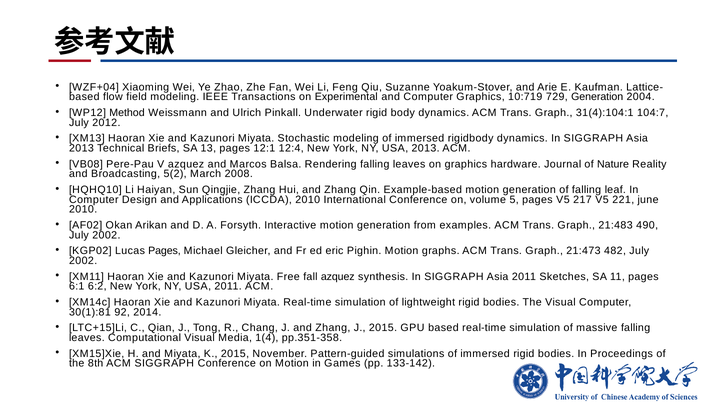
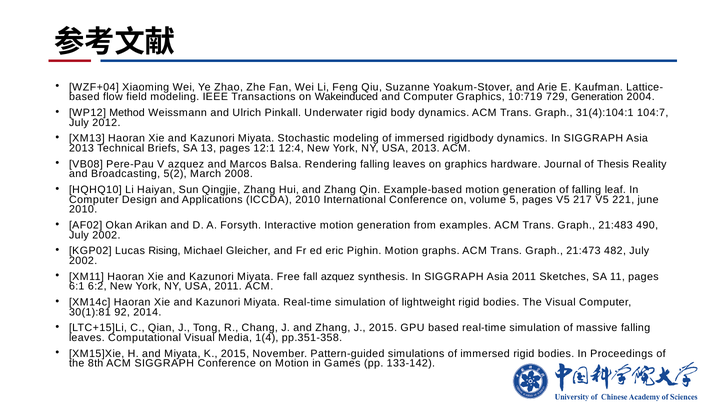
Experimental: Experimental -> Wakeinduced (346, 97)
Nature: Nature -> Thesis (613, 164)
Lucas Pages: Pages -> Rising (164, 251)
